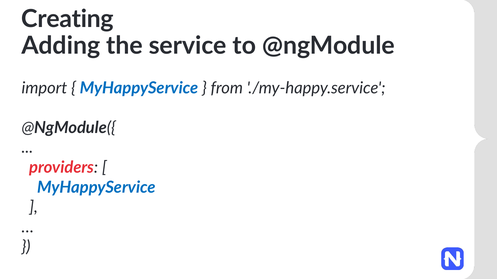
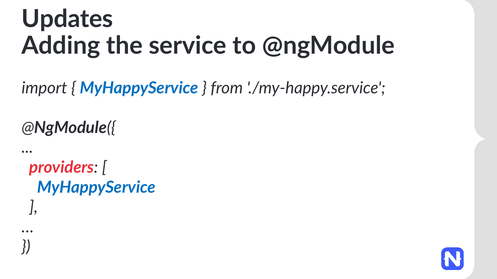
Creating: Creating -> Updates (67, 19)
